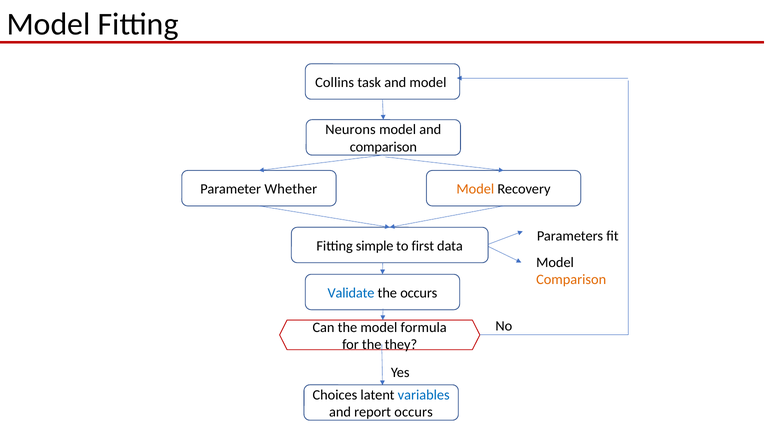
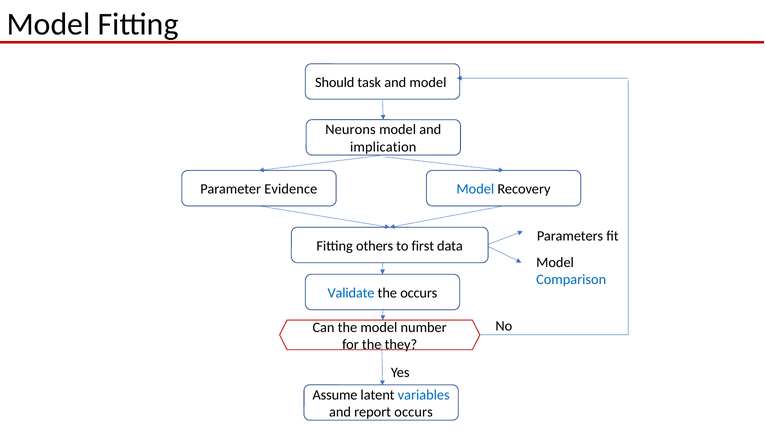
Collins: Collins -> Should (335, 83)
comparison: comparison -> implication (383, 147)
Whether: Whether -> Evidence (291, 189)
Model colour: orange -> blue (475, 189)
simple: simple -> others (375, 246)
Comparison colour: orange -> blue (571, 280)
formula: formula -> number (424, 328)
Choices: Choices -> Assume (335, 395)
